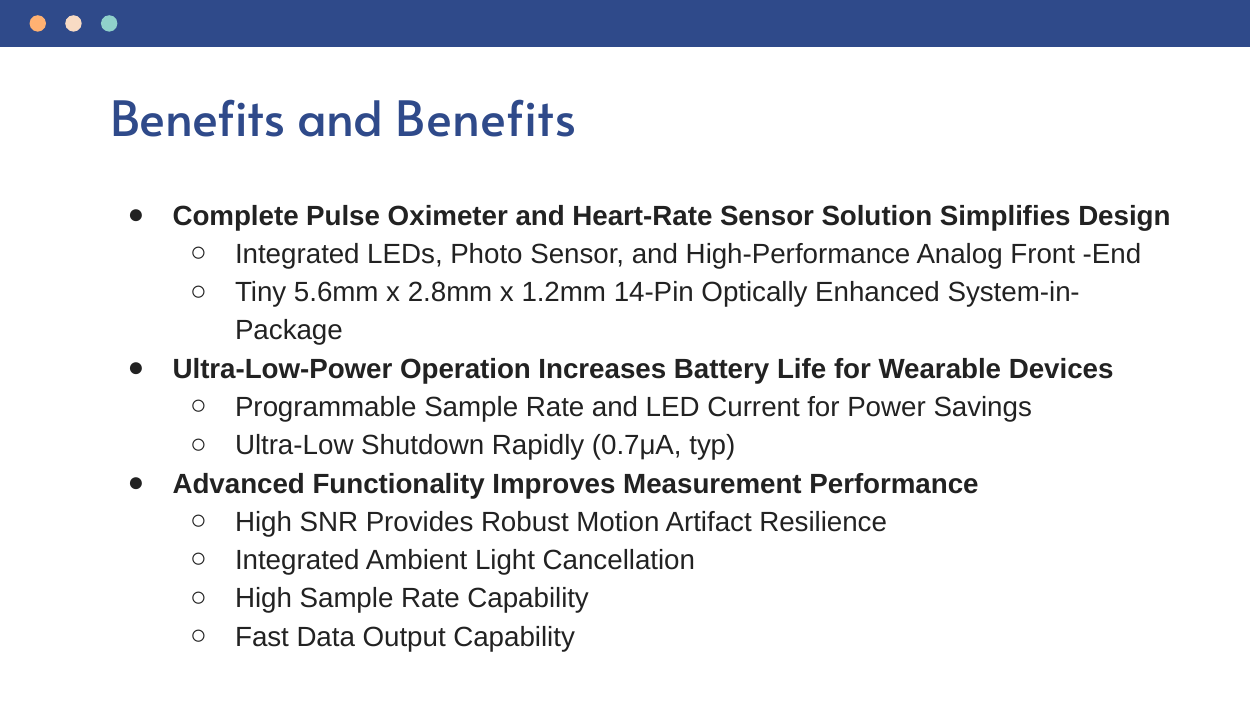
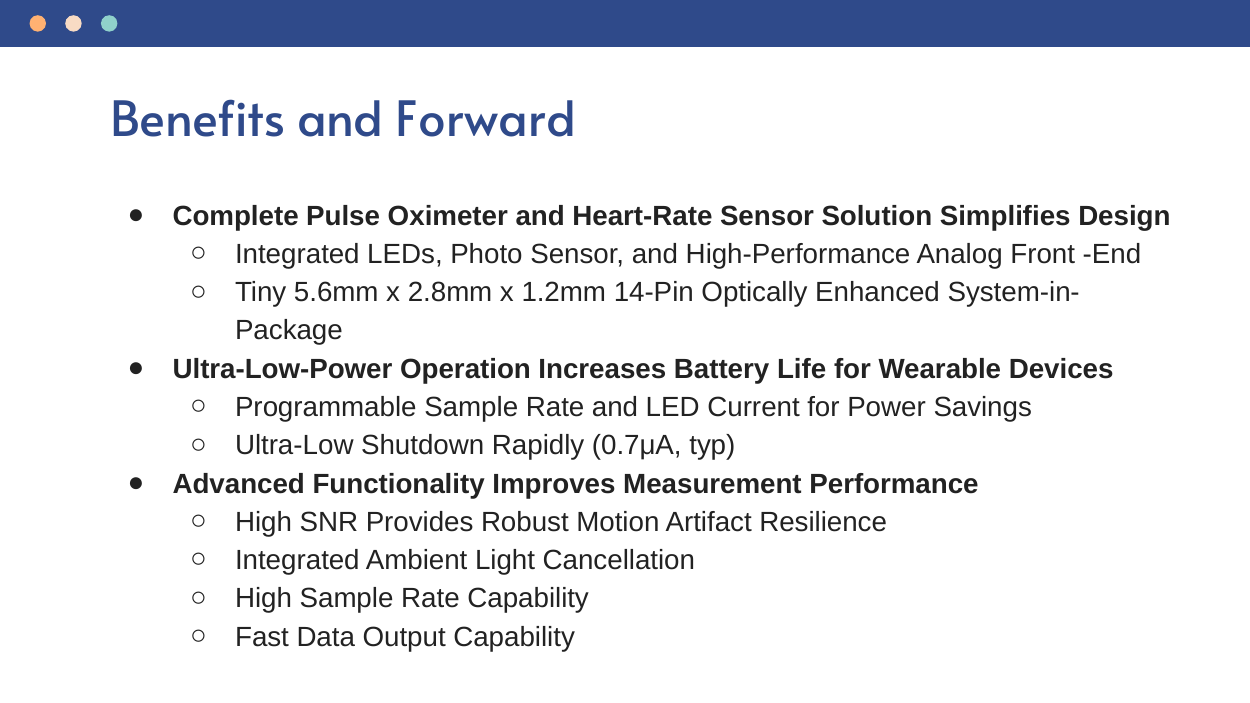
and Benefits: Benefits -> Forward (486, 120)
